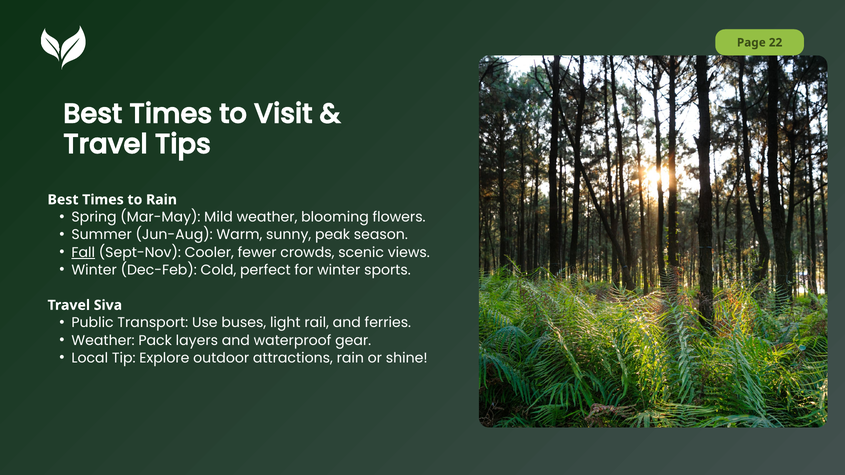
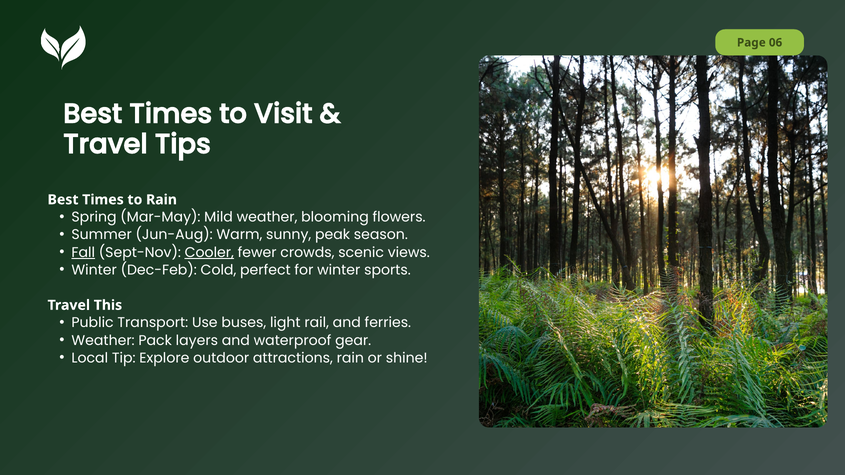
22: 22 -> 06 (776, 43)
Cooler underline: none -> present (209, 253)
Siva: Siva -> This (108, 305)
